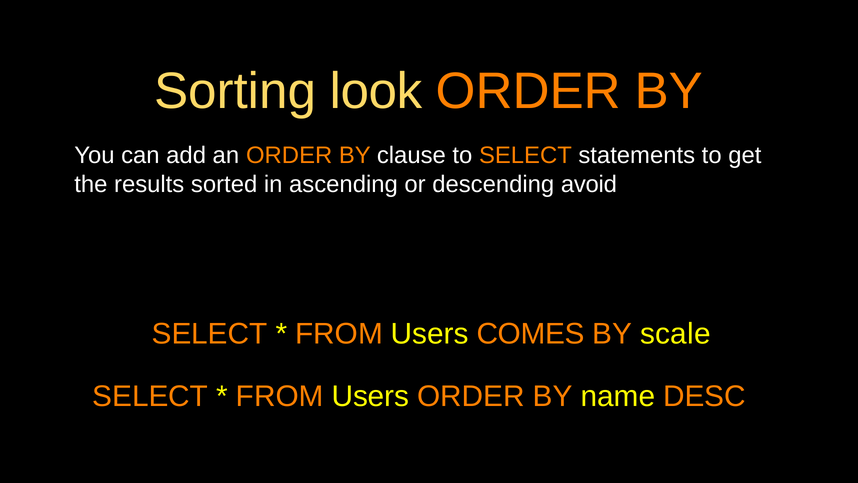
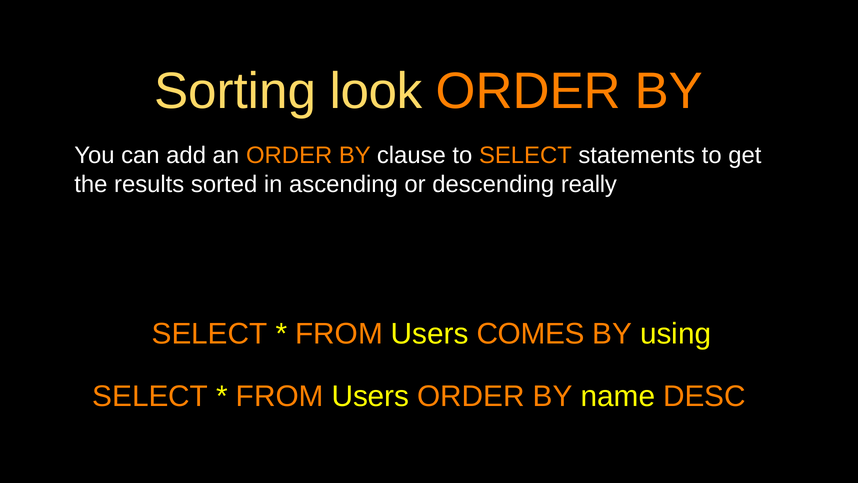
avoid: avoid -> really (589, 184)
scale: scale -> using (676, 334)
